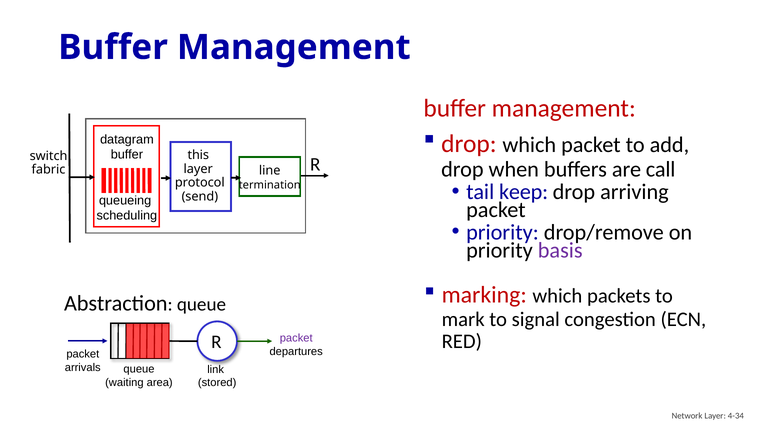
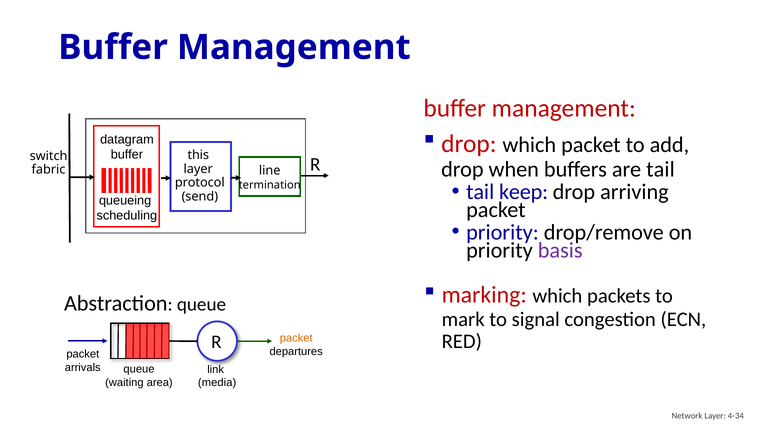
are call: call -> tail (660, 169)
packet colour: purple -> orange (296, 338)
stored: stored -> media (217, 382)
